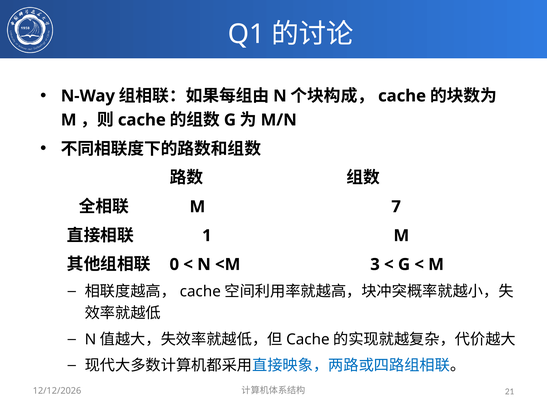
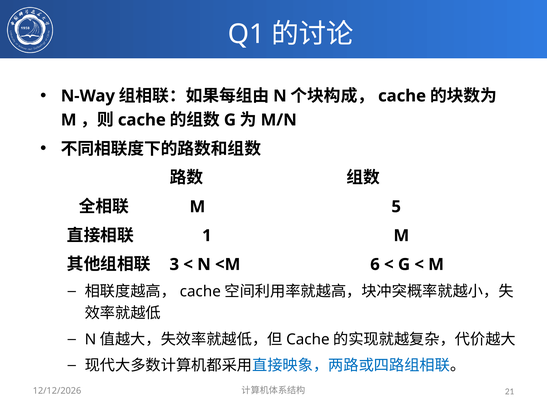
7: 7 -> 5 (396, 207)
0: 0 -> 3 (174, 265)
3: 3 -> 6 (375, 265)
